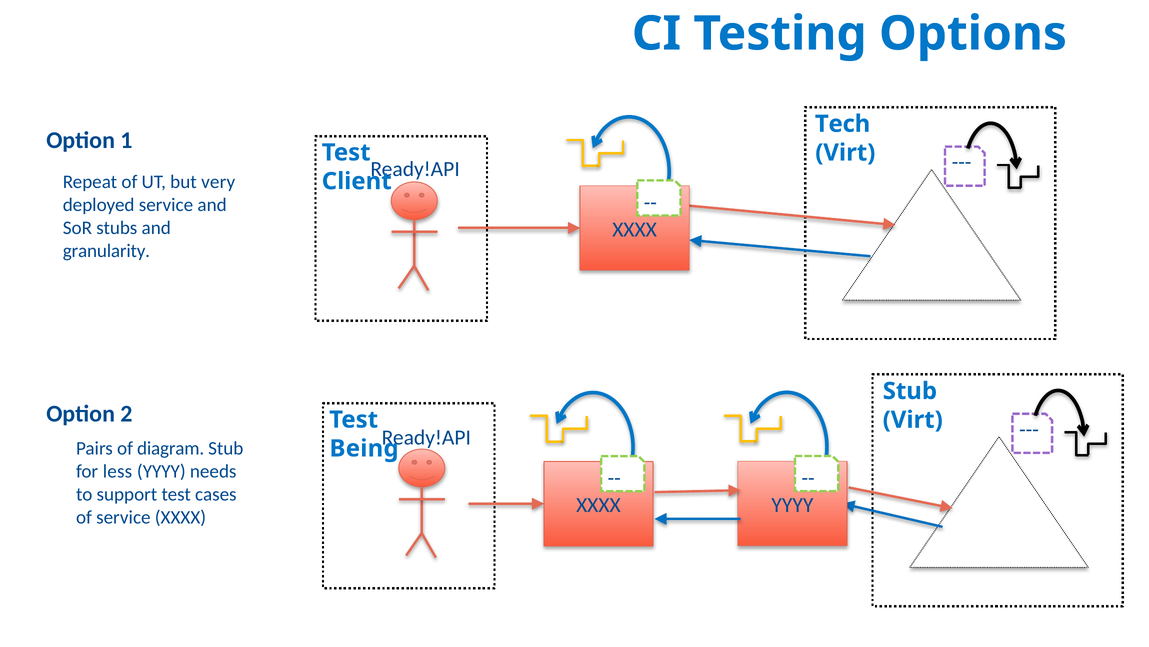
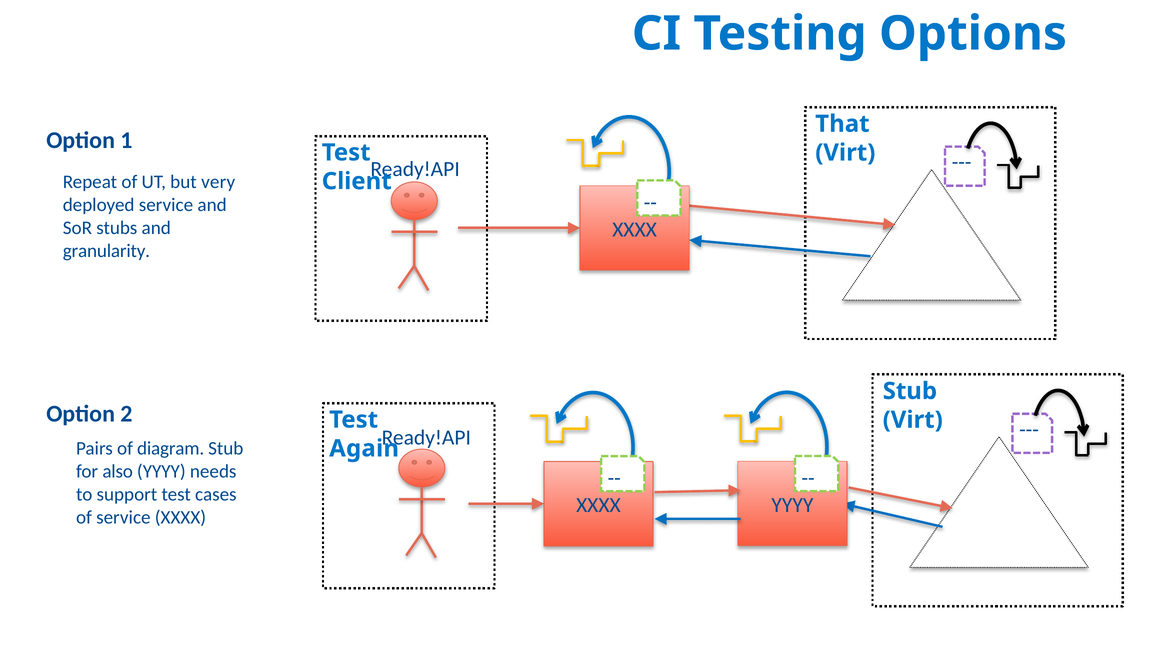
Tech: Tech -> That (842, 124)
Being: Being -> Again (364, 448)
less: less -> also (118, 471)
